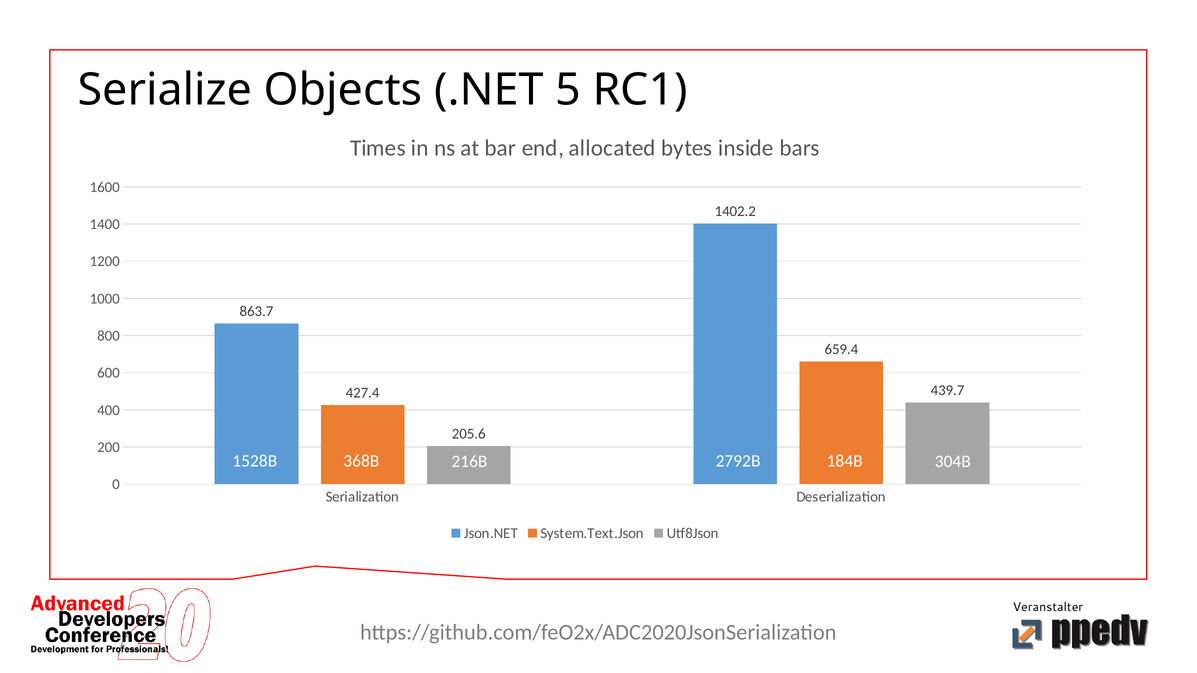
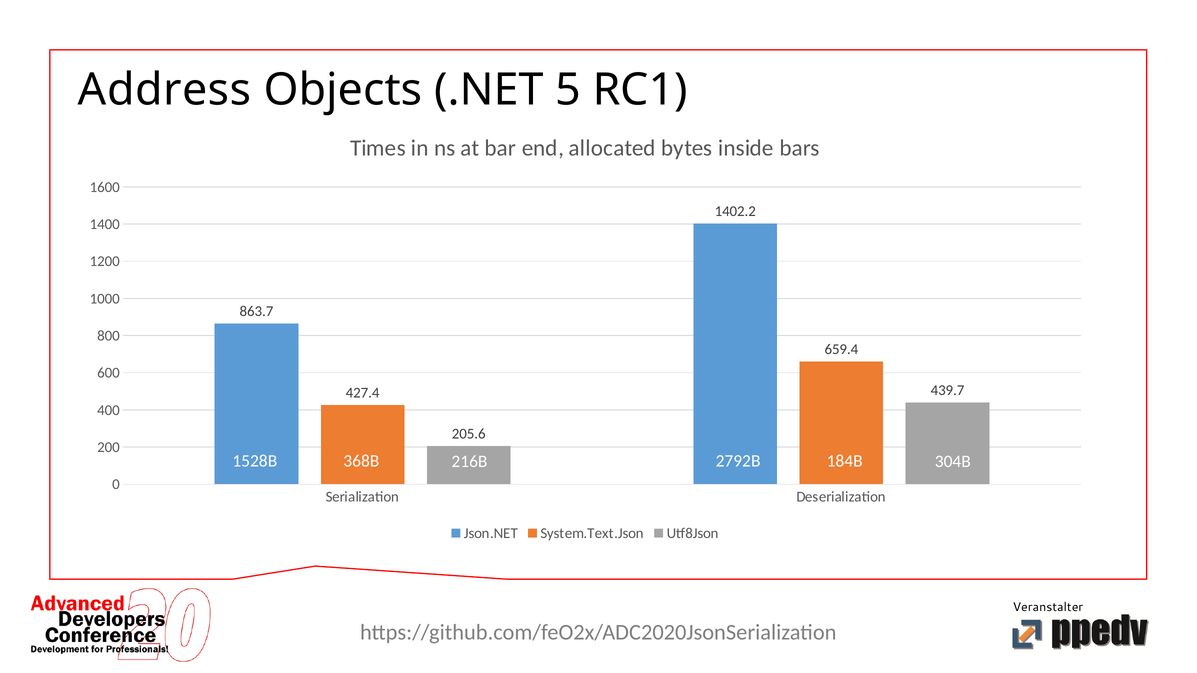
Serialize: Serialize -> Address (165, 90)
